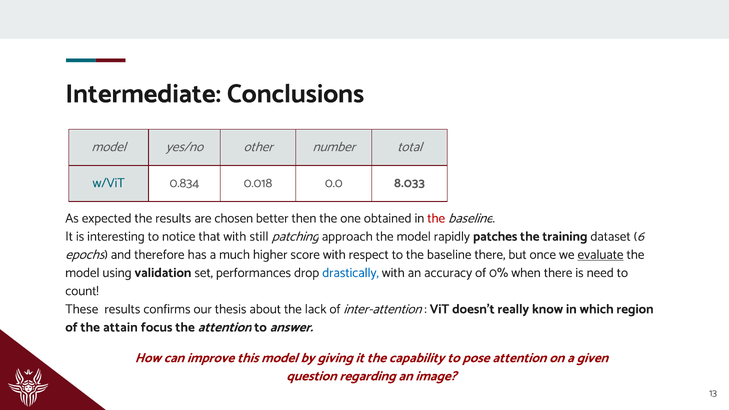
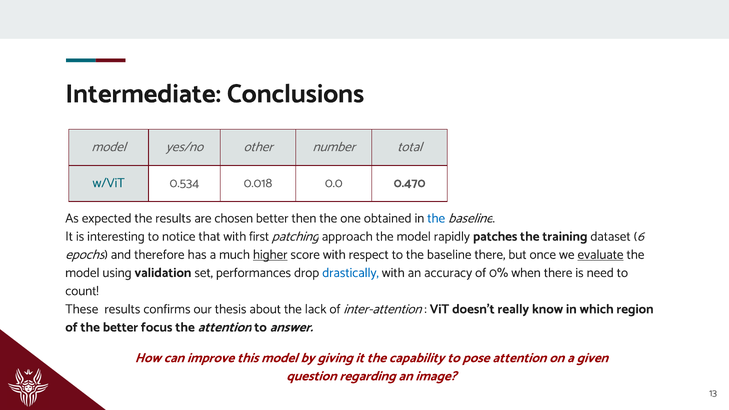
0.834: 0.834 -> 0.534 (184, 183)
8.033: 8.033 -> 0.470 (410, 183)
the colour: red -> blue (436, 218)
still: still -> first (259, 236)
higher underline: none -> present (270, 255)
the attain: attain -> better (120, 327)
